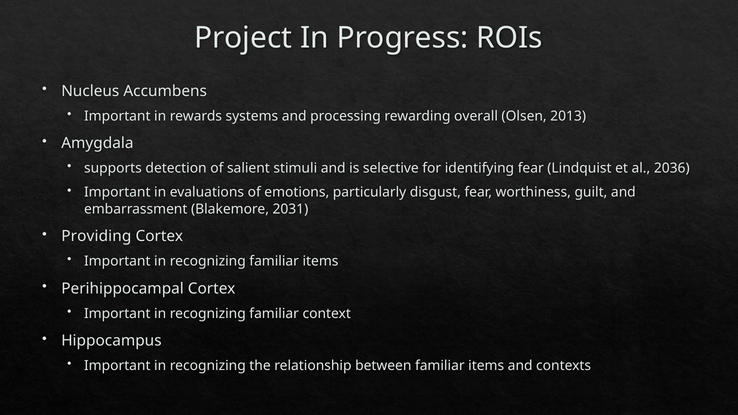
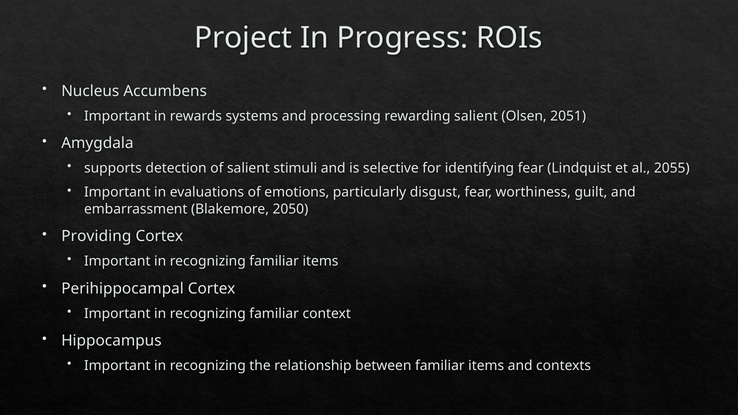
rewarding overall: overall -> salient (476, 116)
2013: 2013 -> 2051 (568, 116)
2036: 2036 -> 2055 (672, 168)
2031: 2031 -> 2050 (290, 209)
